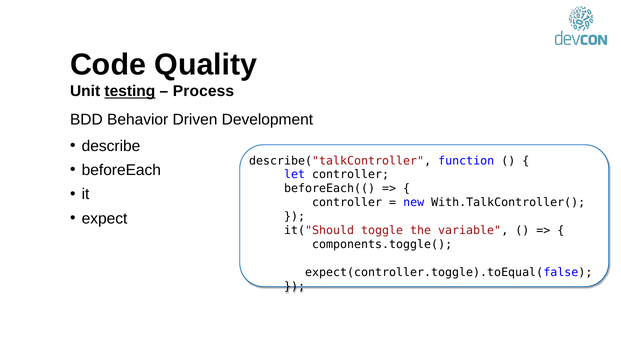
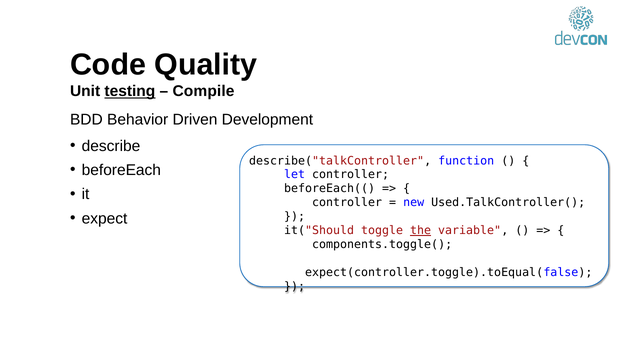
Process: Process -> Compile (203, 91)
With.TalkController(: With.TalkController( -> Used.TalkController( (508, 203)
the underline: none -> present (421, 231)
